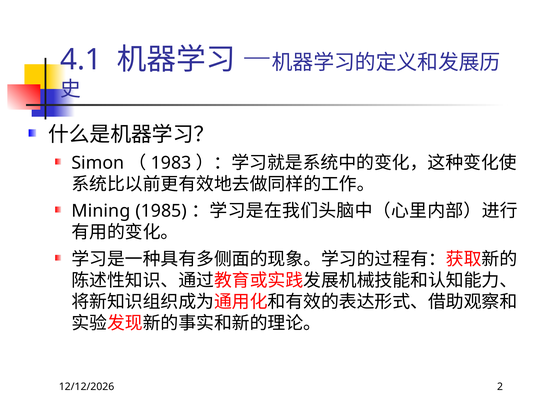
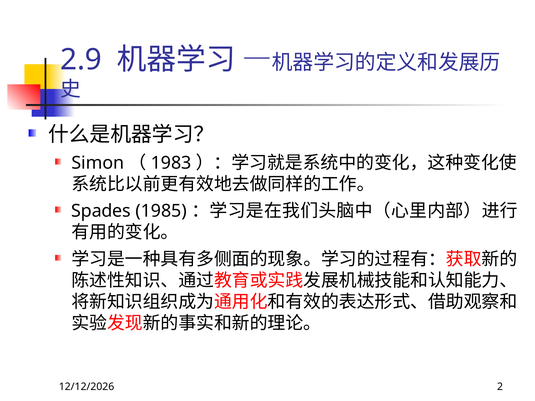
4.1: 4.1 -> 2.9 (81, 60)
Mining: Mining -> Spades (101, 211)
